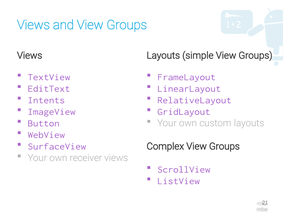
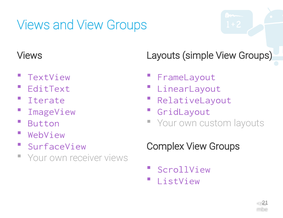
Intents: Intents -> Iterate (46, 100)
